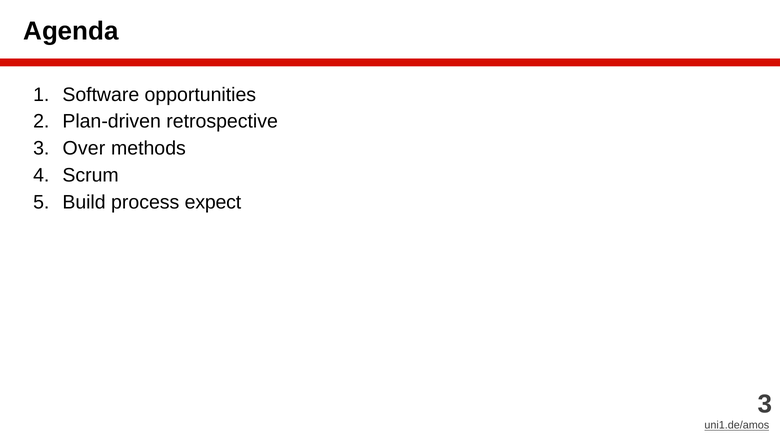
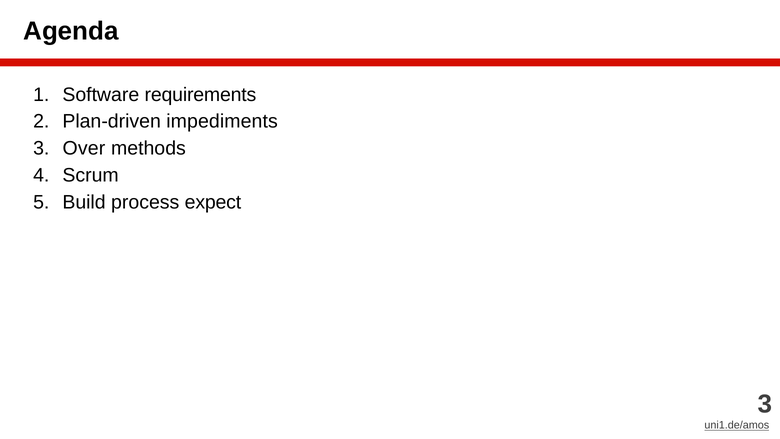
opportunities: opportunities -> requirements (200, 95)
retrospective: retrospective -> impediments (222, 121)
